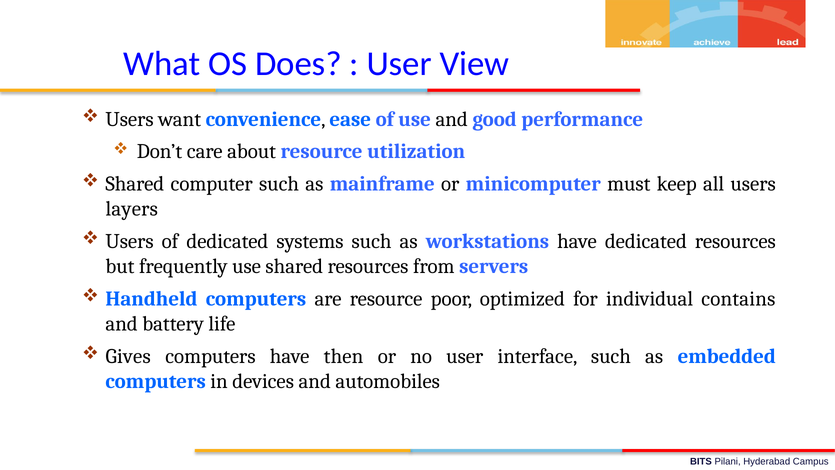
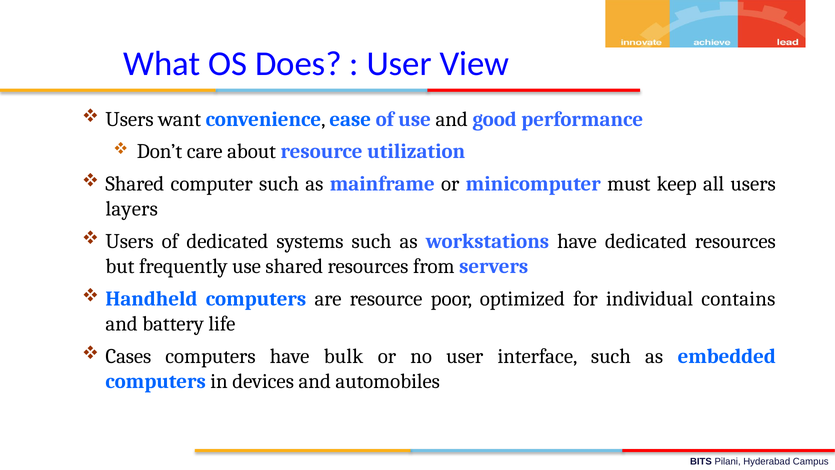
Gives: Gives -> Cases (128, 356)
then: then -> bulk (344, 356)
